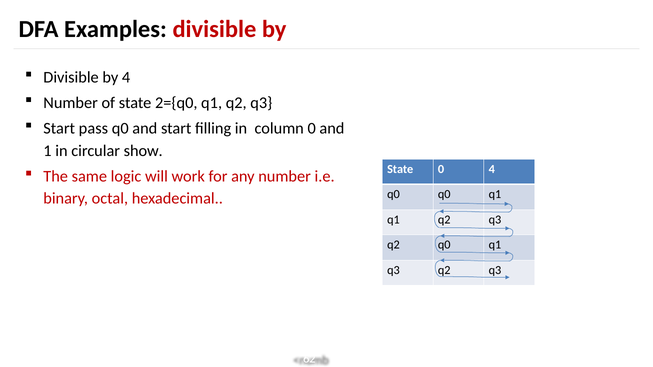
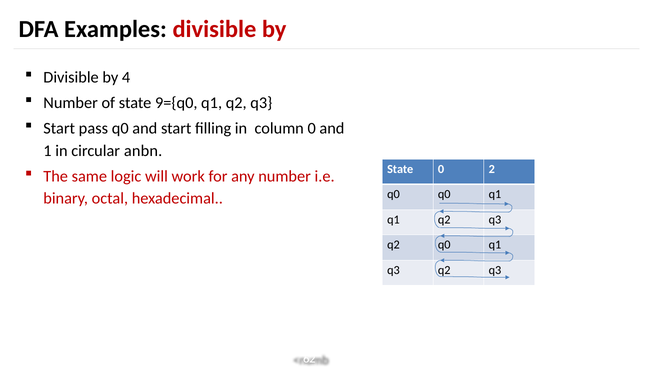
2={q0: 2={q0 -> 9={q0 (176, 103)
show: show -> anbn (143, 151)
0 4: 4 -> 2 (492, 169)
